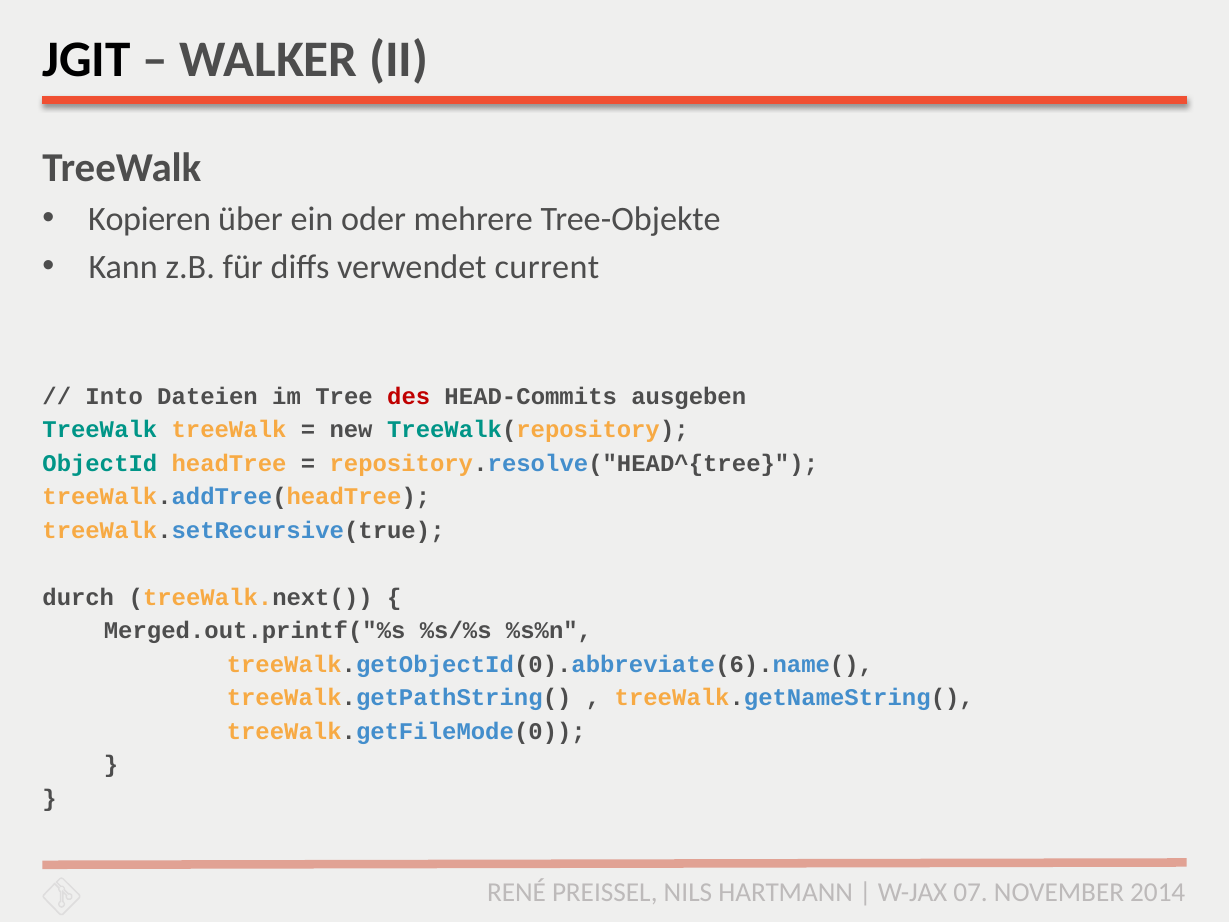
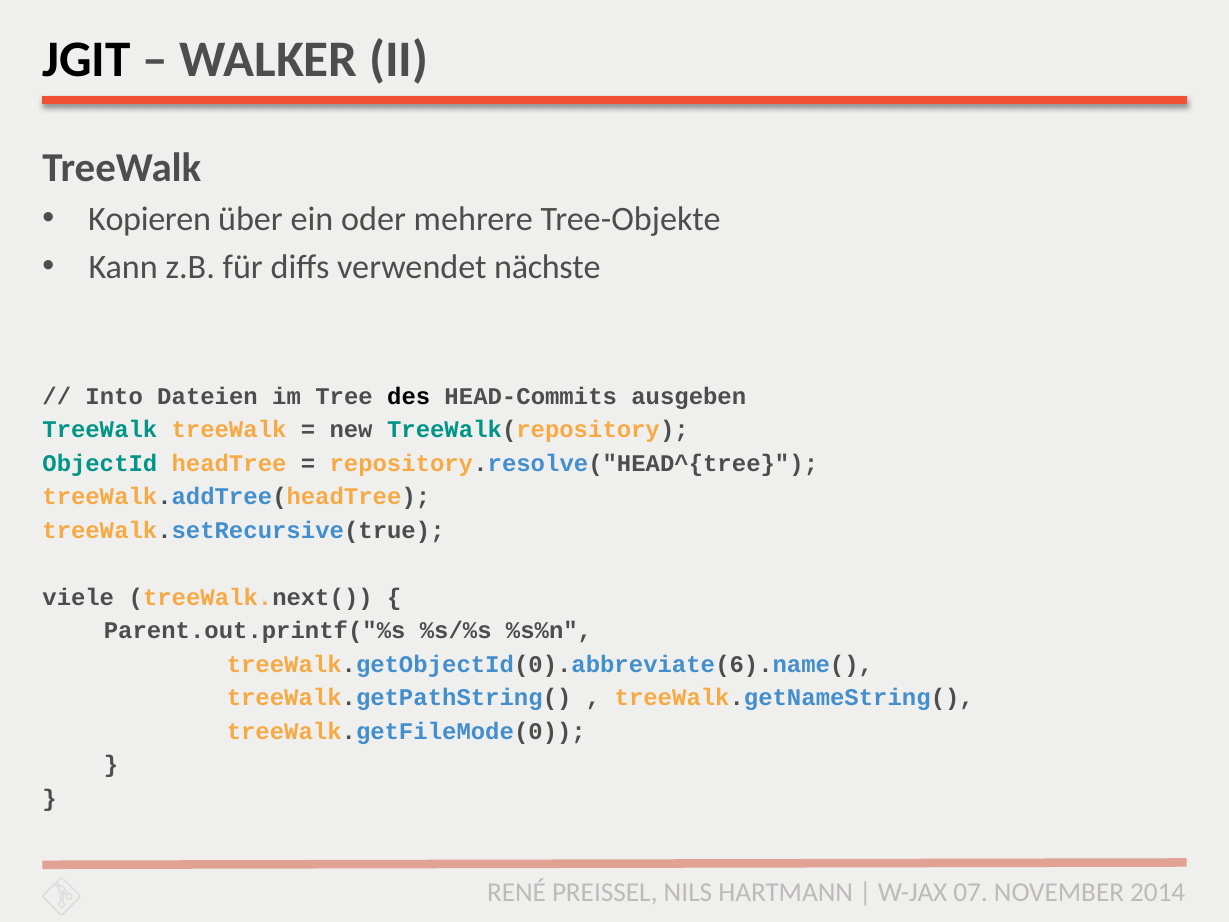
current: current -> nächste (547, 267)
des colour: red -> black (409, 396)
durch: durch -> viele (78, 597)
Merged.out.printf("%s: Merged.out.printf("%s -> Parent.out.printf("%s (255, 631)
